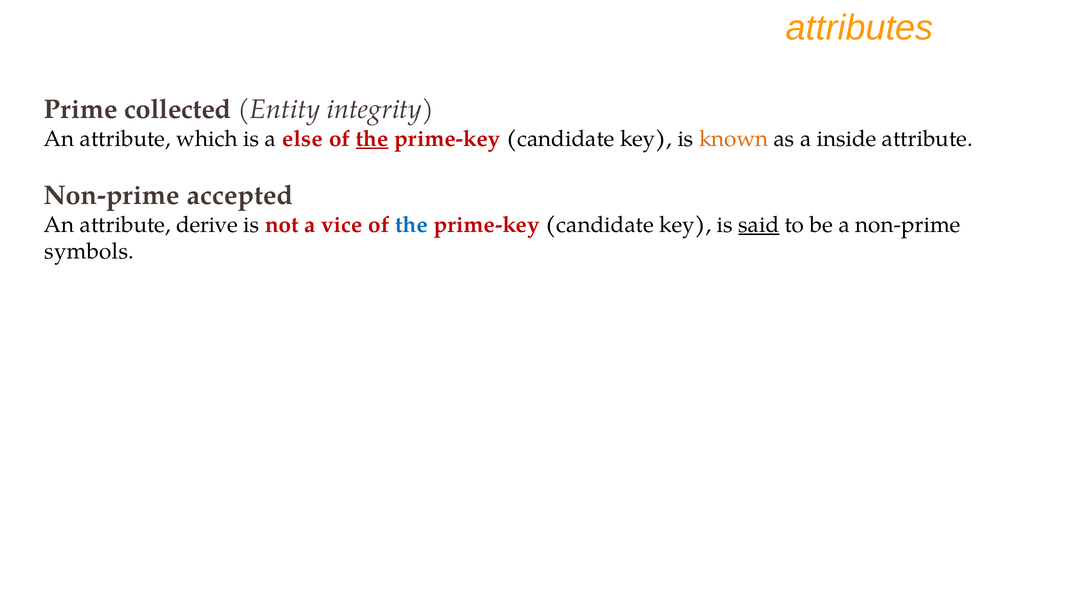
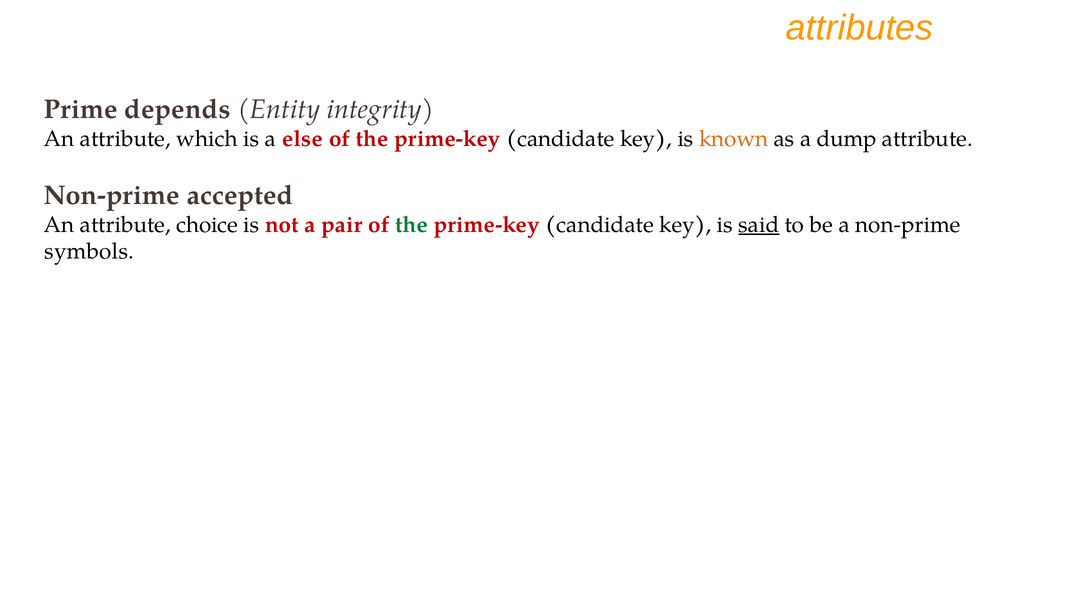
collected: collected -> depends (177, 109)
the underline: present -> none (372, 139)
inside: inside -> dump (847, 139)
derive: derive -> choice (207, 225)
vice: vice -> pair (342, 225)
the colour: blue -> green (411, 225)
